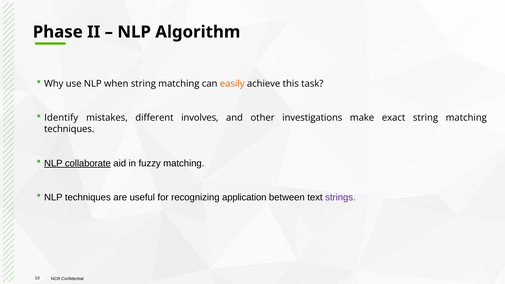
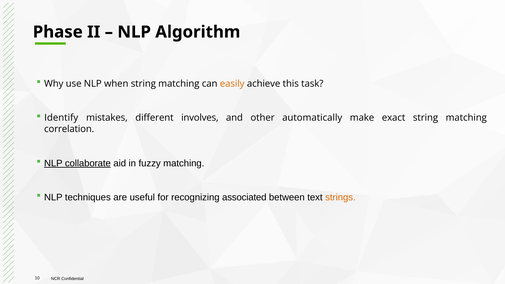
investigations: investigations -> automatically (312, 118)
techniques: techniques -> correlation (69, 129)
application: application -> associated (244, 197)
strings colour: purple -> orange (340, 197)
